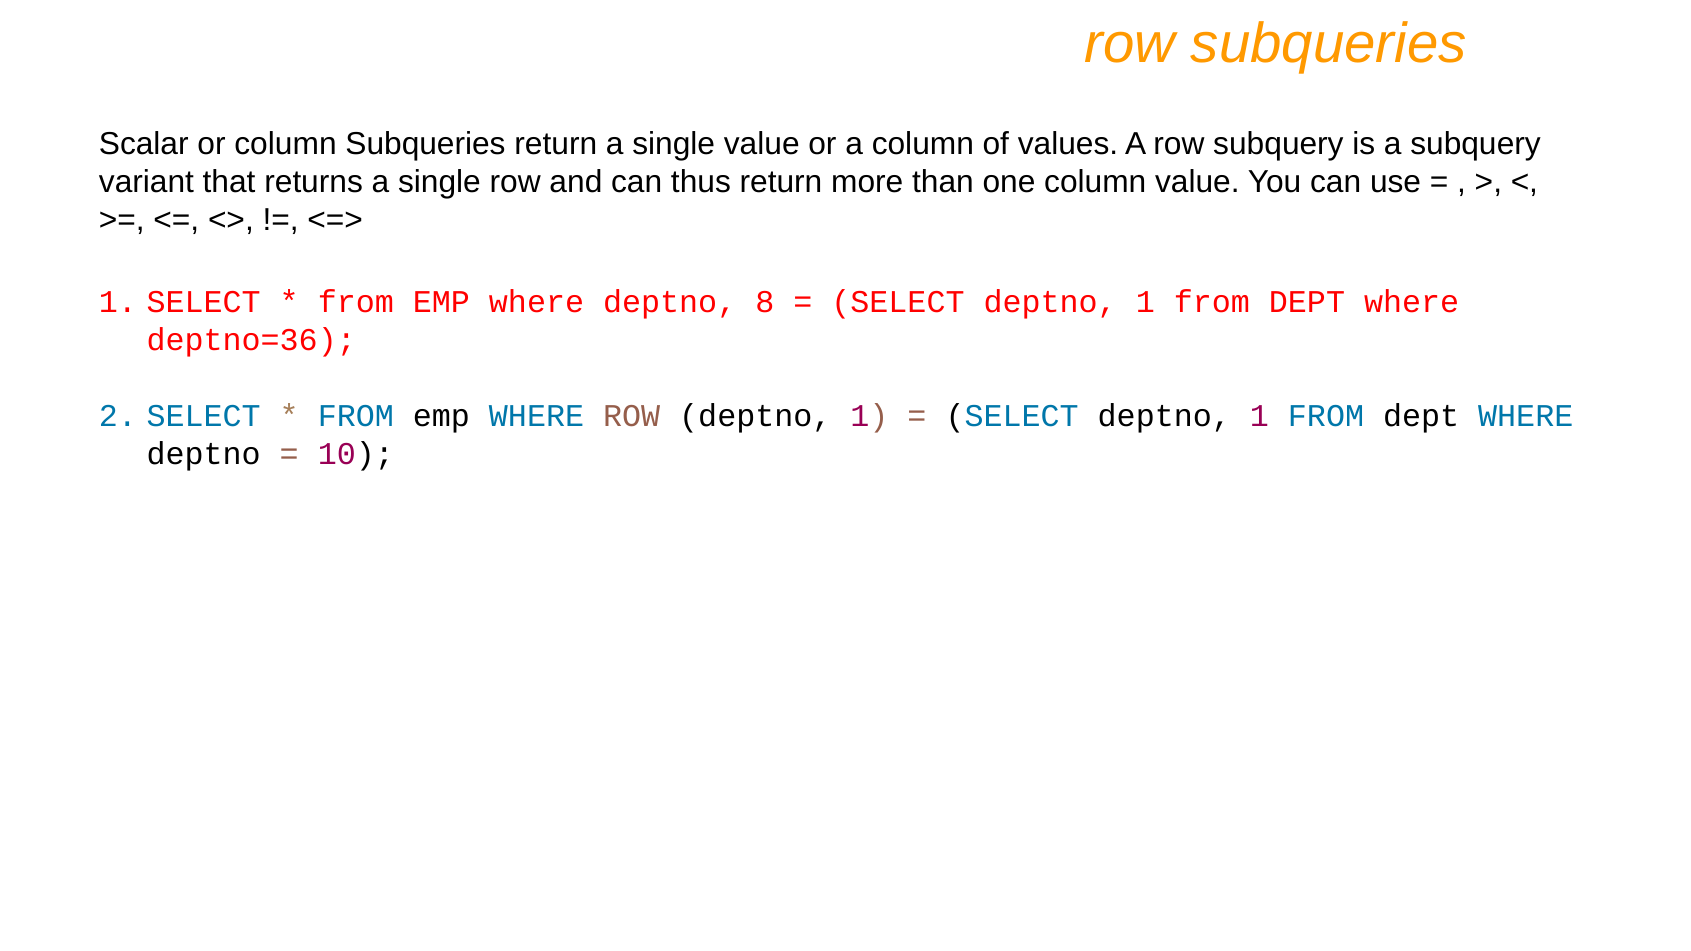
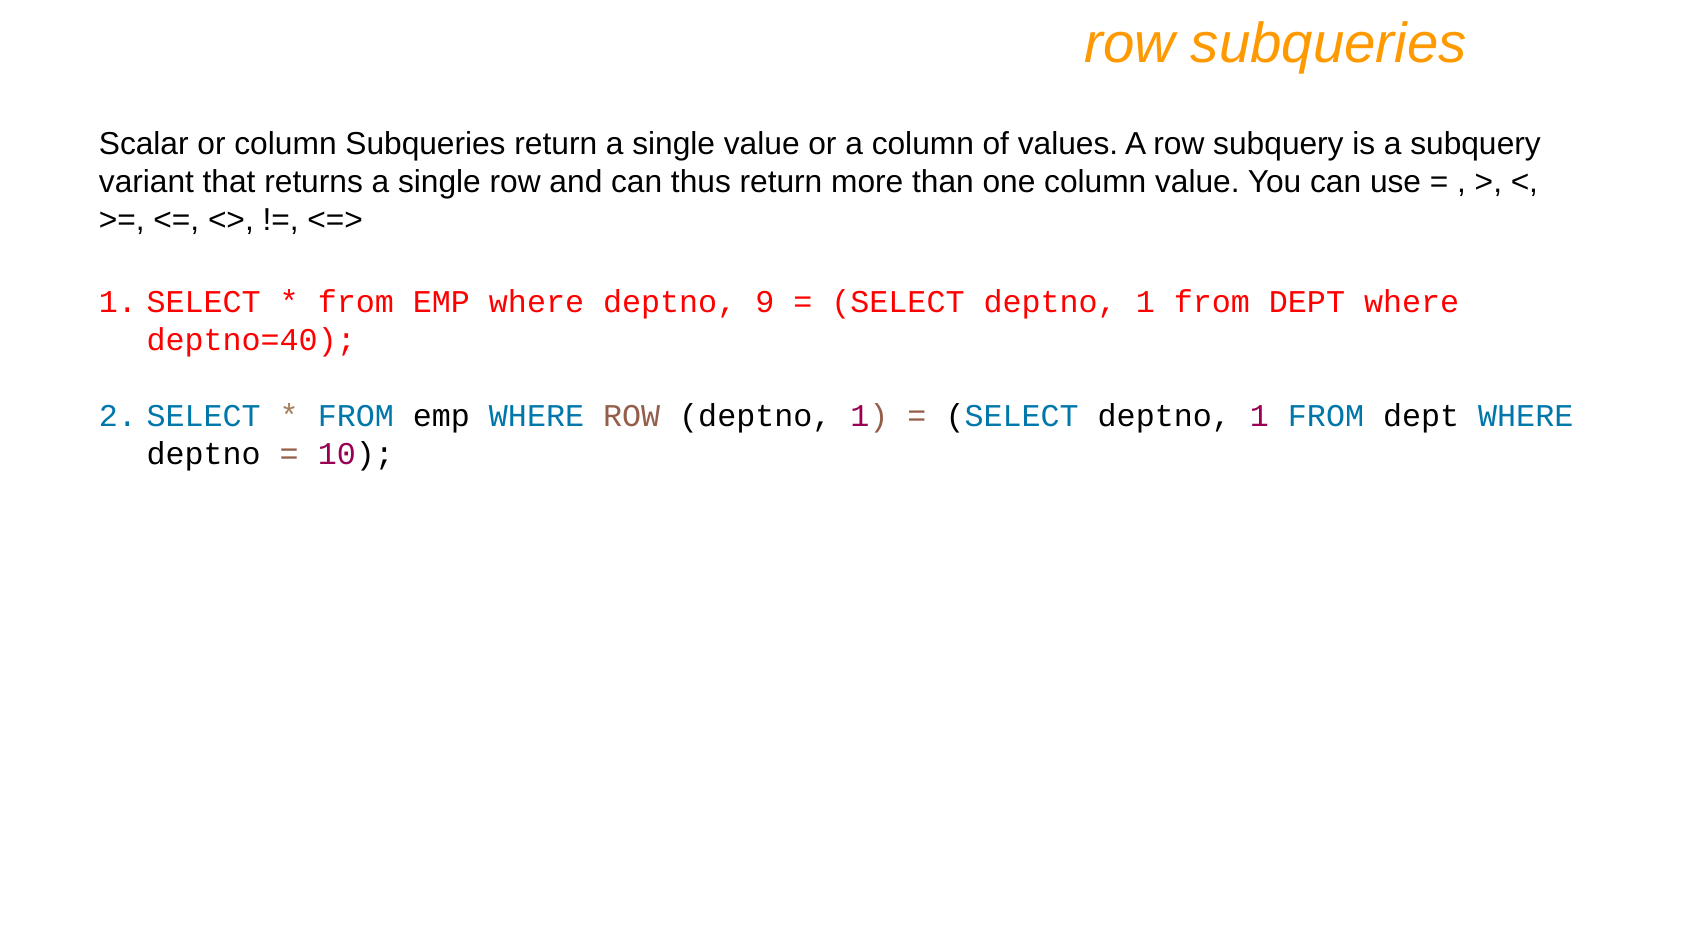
8: 8 -> 9 (765, 302)
deptno=36: deptno=36 -> deptno=40 (251, 340)
